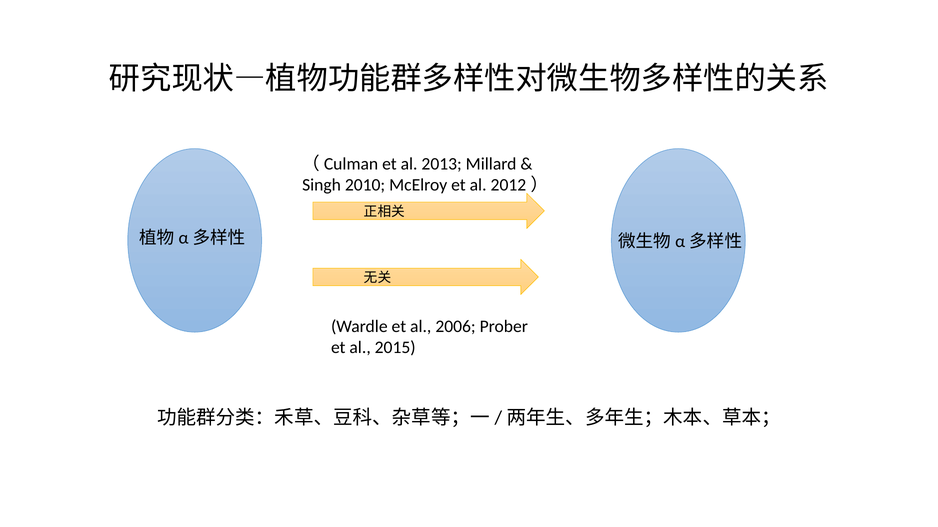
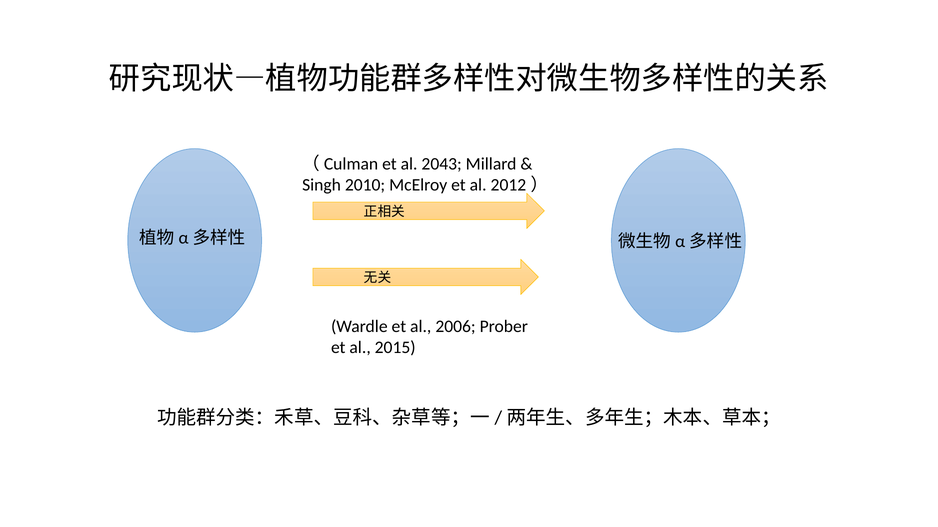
2013: 2013 -> 2043 (442, 164)
